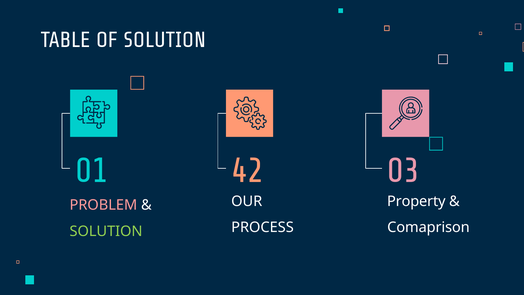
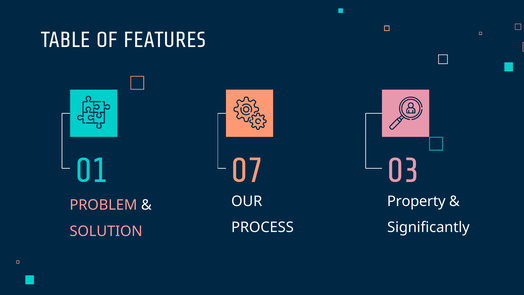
OF SOLUTION: SOLUTION -> FEATURES (165, 40)
42: 42 -> 07 (248, 171)
Comaprison: Comaprison -> Significantly (428, 227)
SOLUTION colour: light green -> pink (106, 231)
